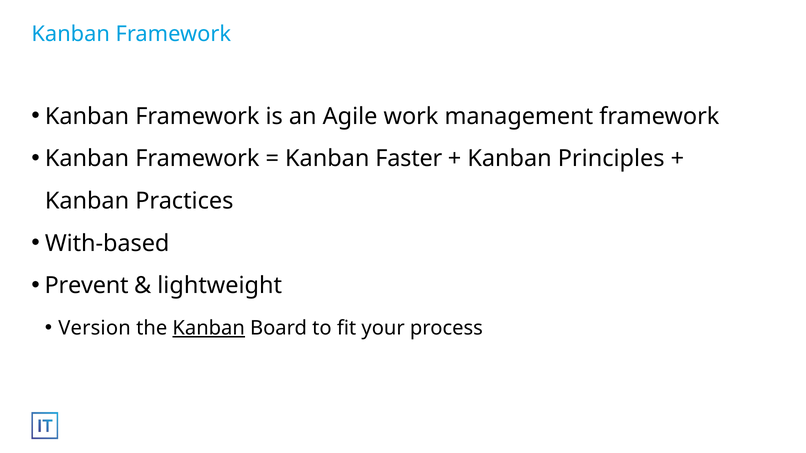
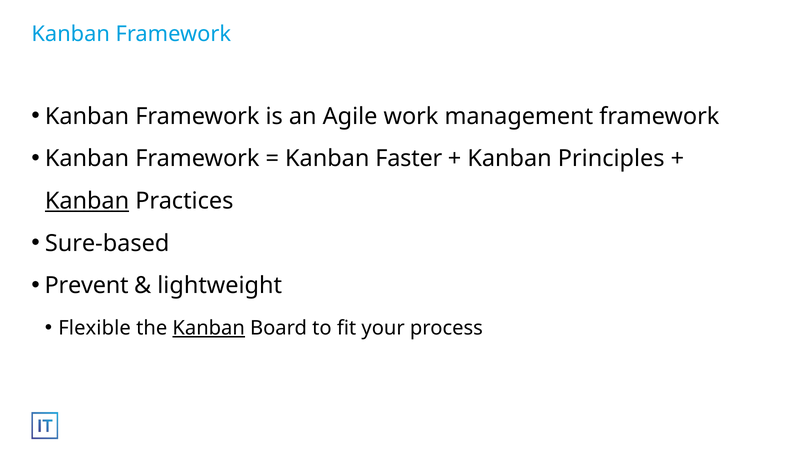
Kanban underline: none -> present (87, 201)
With-based: With-based -> Sure-based (107, 243)
Version: Version -> Flexible (95, 328)
